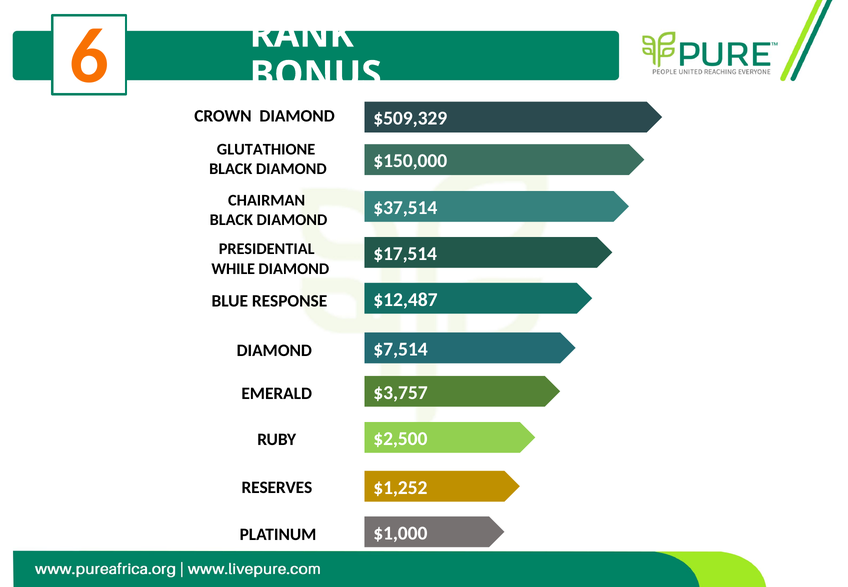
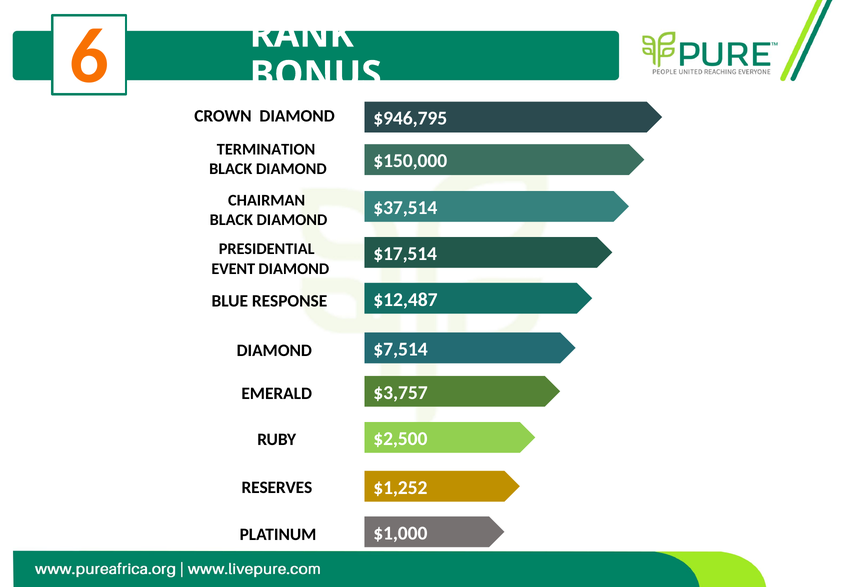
$509,329: $509,329 -> $946,795 (410, 118)
GLUTATHIONE: GLUTATHIONE -> TERMINATION (266, 149)
WHILE: WHILE -> EVENT (233, 269)
